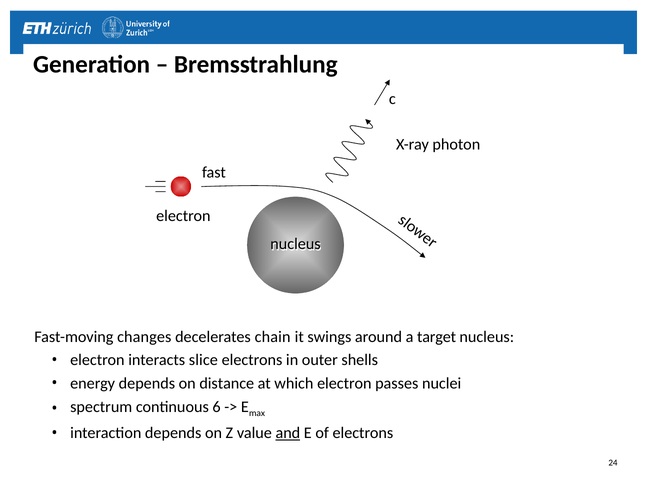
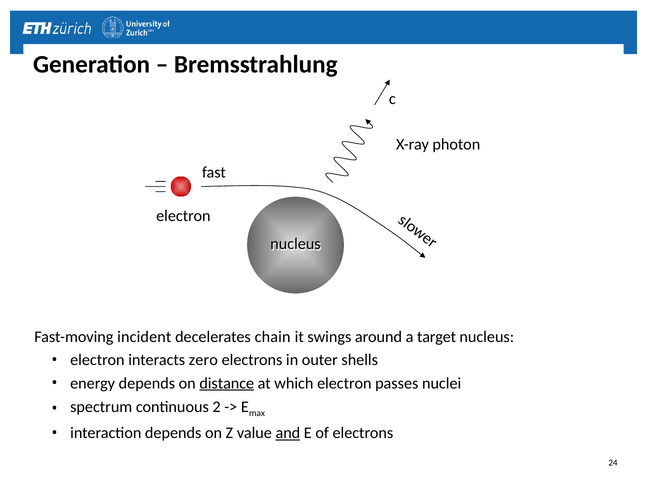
changes: changes -> incident (144, 337)
slice: slice -> zero (203, 360)
distance underline: none -> present (227, 383)
6: 6 -> 2 (217, 407)
